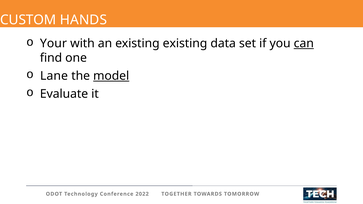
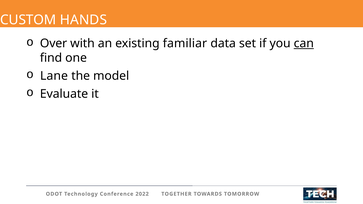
Your: Your -> Over (54, 43)
existing existing: existing -> familiar (185, 43)
model underline: present -> none (111, 76)
